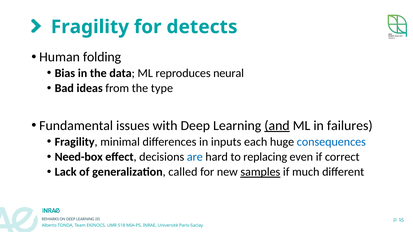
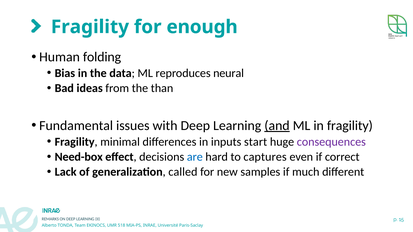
detects: detects -> enough (202, 27)
type: type -> than (162, 88)
in failures: failures -> fragility (350, 126)
each: each -> start (256, 142)
consequences colour: blue -> purple (331, 142)
replacing: replacing -> captures (265, 157)
samples underline: present -> none (260, 172)
